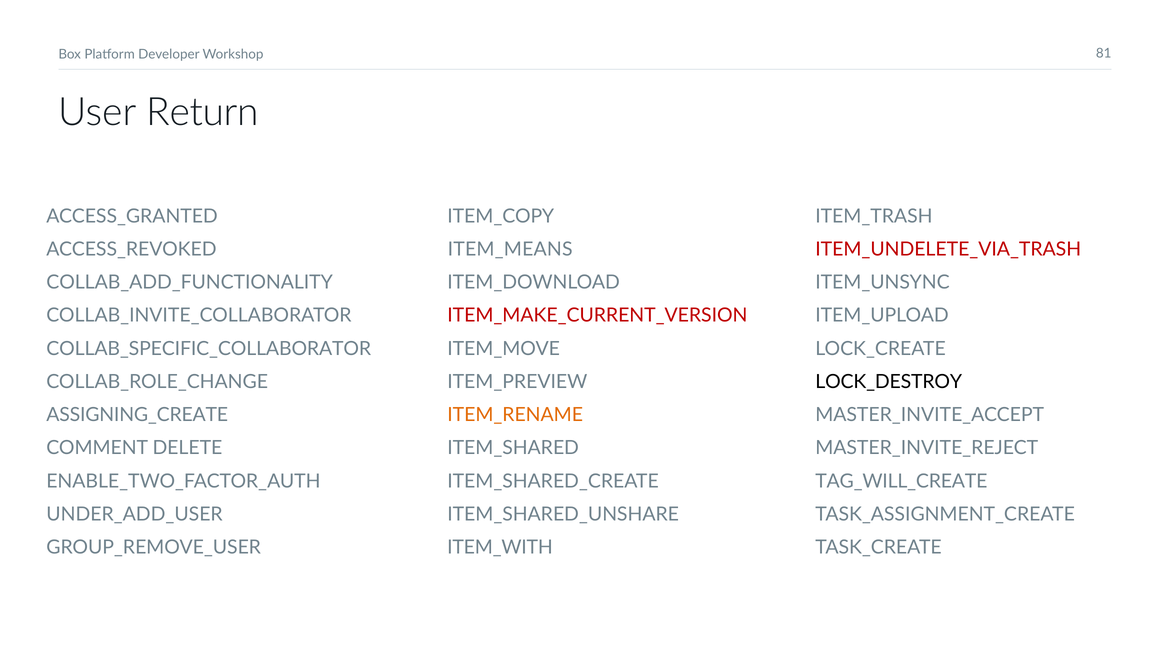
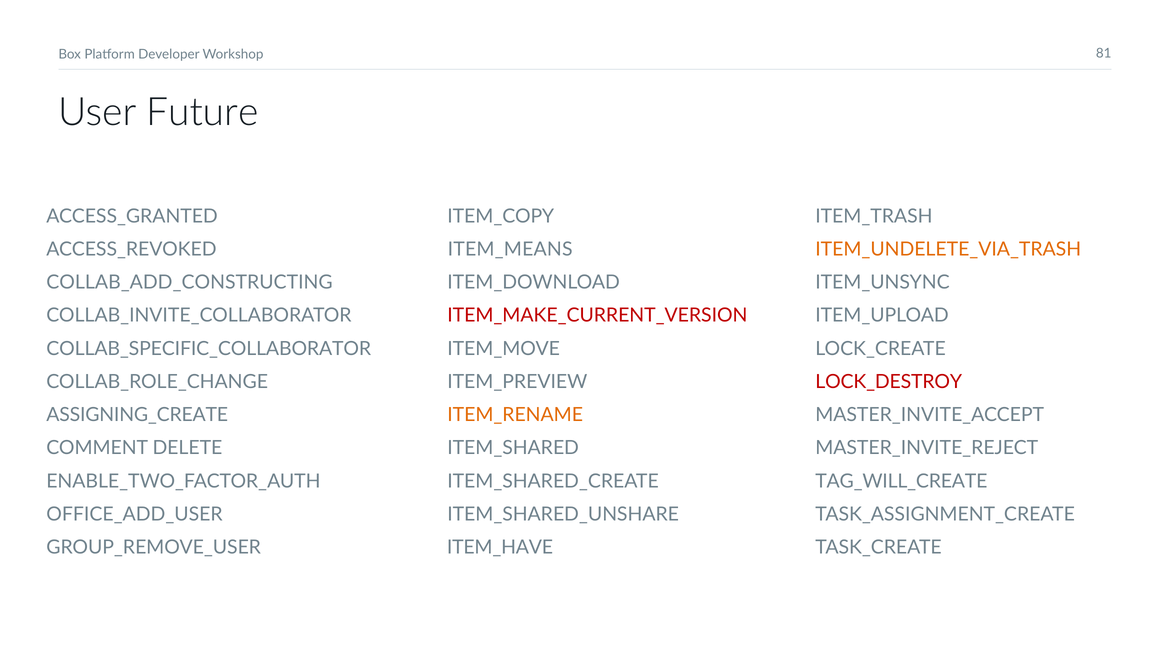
Return: Return -> Future (202, 112)
ITEM_UNDELETE_VIA_TRASH colour: red -> orange (948, 249)
COLLAB_ADD_FUNCTIONALITY: COLLAB_ADD_FUNCTIONALITY -> COLLAB_ADD_CONSTRUCTING (190, 282)
LOCK_DESTROY colour: black -> red (889, 382)
UNDER_ADD_USER: UNDER_ADD_USER -> OFFICE_ADD_USER (135, 514)
ITEM_WITH: ITEM_WITH -> ITEM_HAVE (500, 547)
